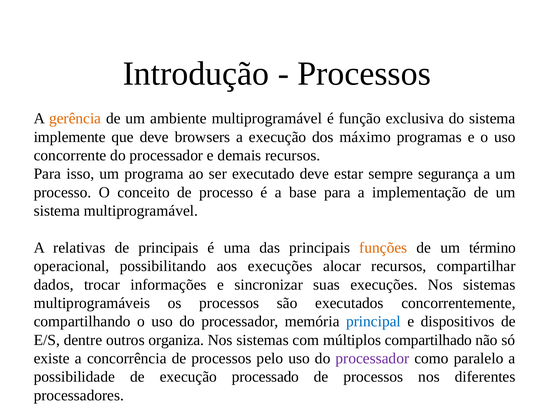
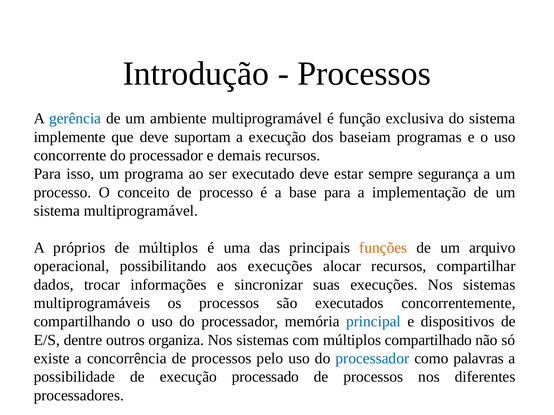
gerência colour: orange -> blue (75, 119)
browsers: browsers -> suportam (203, 137)
máximo: máximo -> baseiam (365, 137)
relativas: relativas -> próprios (79, 248)
de principais: principais -> múltiplos (168, 248)
término: término -> arquivo (492, 248)
processador colour: purple -> blue (372, 359)
paralelo: paralelo -> palavras (479, 359)
